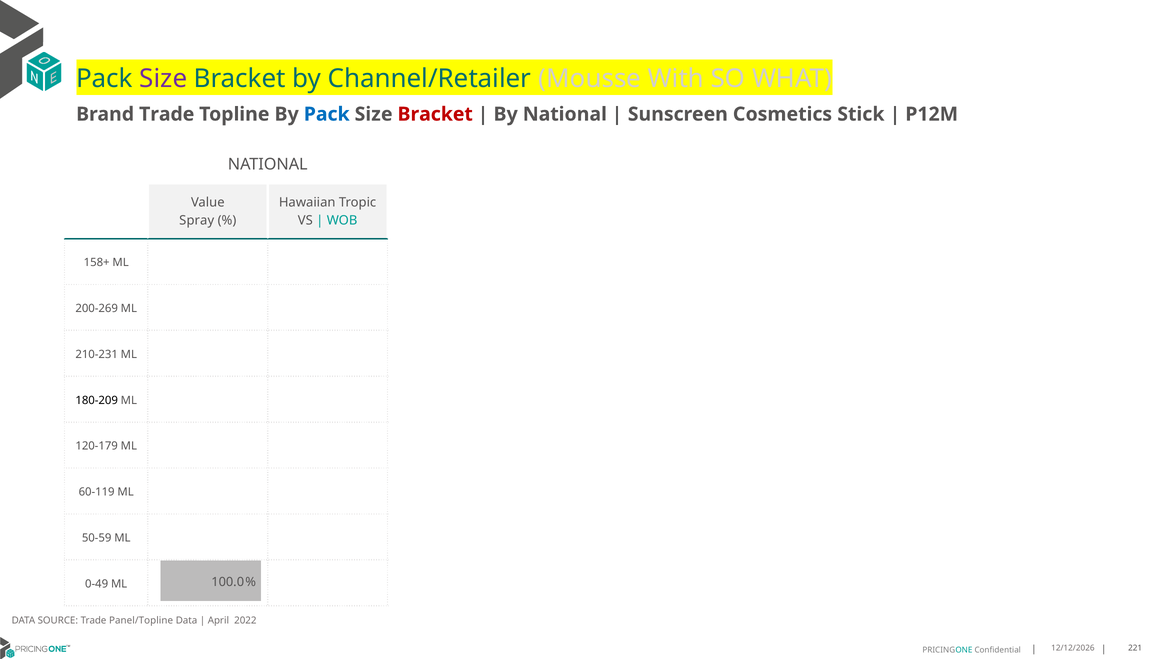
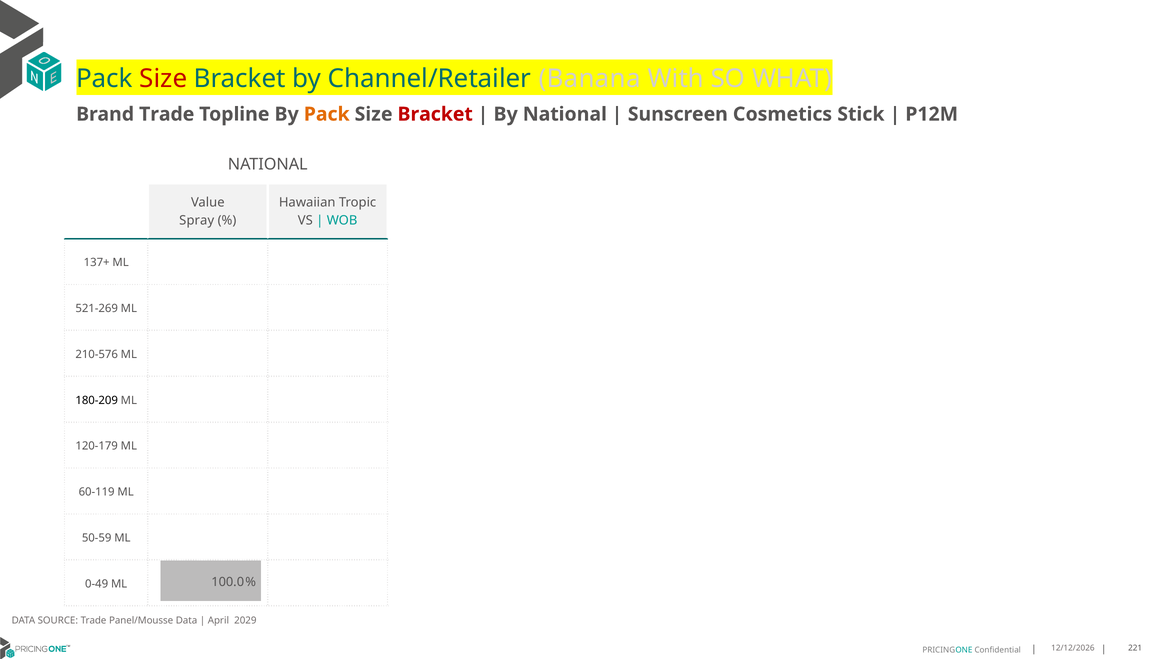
Size colour: purple -> red (163, 79)
Mousse: Mousse -> Banana (590, 79)
Pack colour: blue -> orange (327, 114)
158+: 158+ -> 137+ (97, 262)
200-269: 200-269 -> 521-269 (97, 308)
210-231: 210-231 -> 210-576 (97, 354)
Panel/Topline: Panel/Topline -> Panel/Mousse (141, 620)
2022: 2022 -> 2029 (245, 620)
